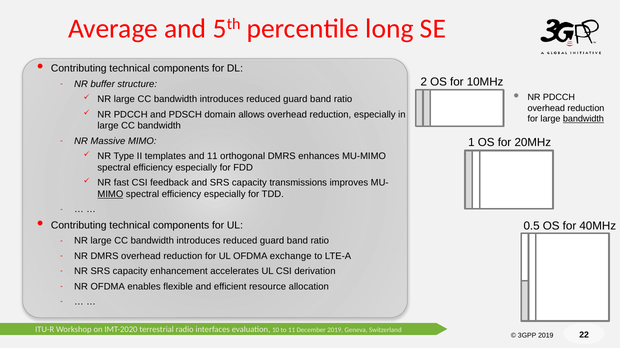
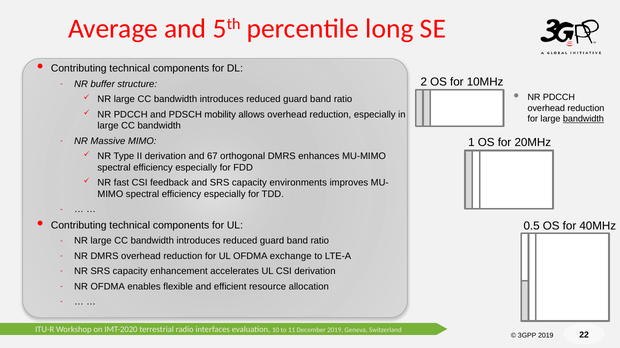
domain: domain -> mobility (220, 115)
II templates: templates -> derivation (165, 157)
and 11: 11 -> 67 (212, 157)
transmissions: transmissions -> environments (298, 183)
MIMO underline: present -> none (110, 195)
